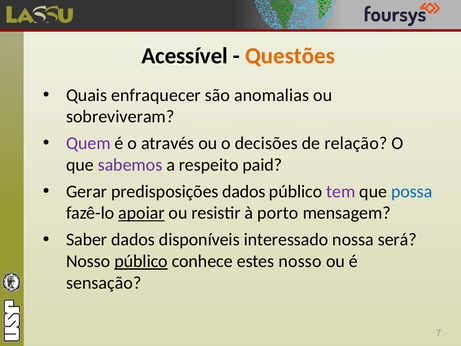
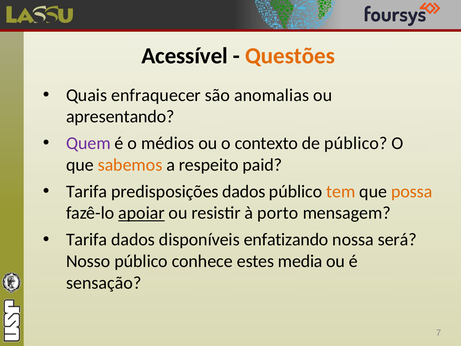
sobreviveram: sobreviveram -> apresentando (120, 117)
através: através -> médios (168, 143)
decisões: decisões -> contexto (266, 143)
de relação: relação -> público (356, 143)
sabemos colour: purple -> orange (130, 165)
Gerar: Gerar -> Tarifa (87, 191)
tem colour: purple -> orange (341, 191)
possa colour: blue -> orange (412, 191)
Saber: Saber -> Tarifa (87, 240)
interessado: interessado -> enfatizando (286, 240)
público underline: present -> none (141, 261)
estes nosso: nosso -> media (300, 261)
